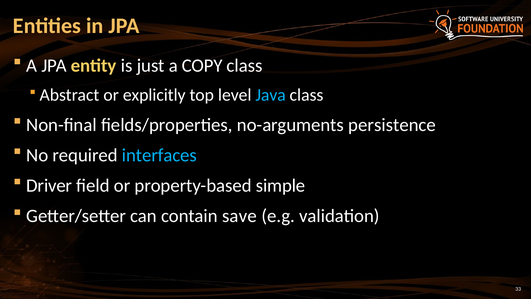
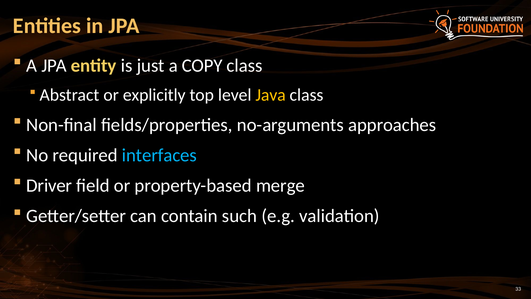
Java colour: light blue -> yellow (271, 95)
persistence: persistence -> approaches (392, 125)
simple: simple -> merge (280, 185)
save: save -> such (240, 216)
